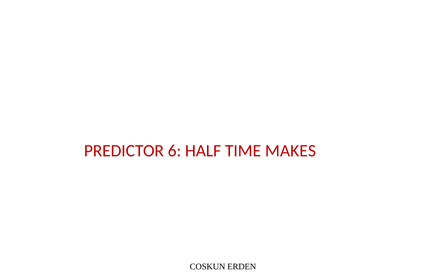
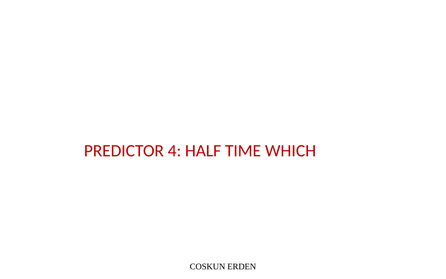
6: 6 -> 4 (174, 151)
MAKES: MAKES -> WHICH (291, 151)
